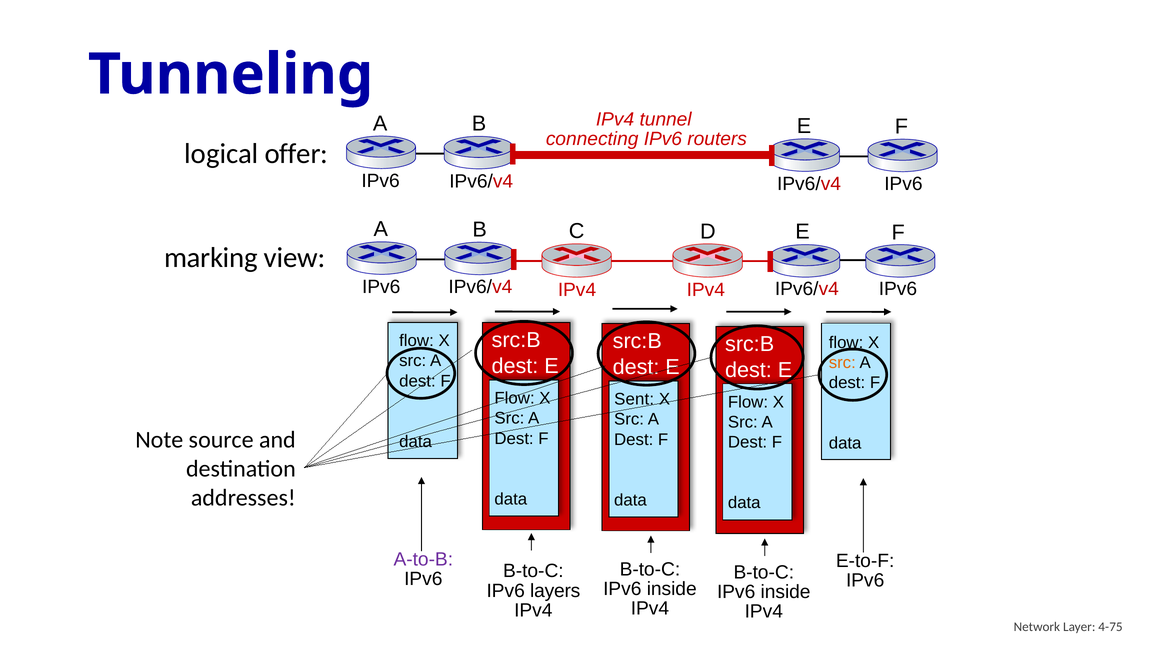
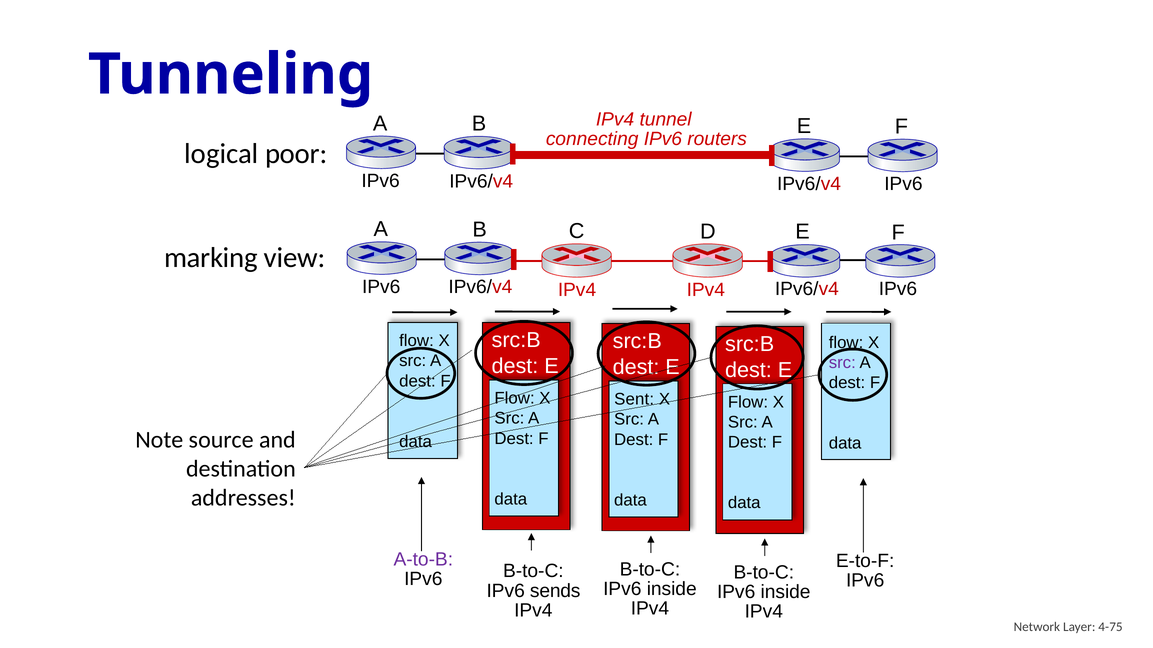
offer: offer -> poor (296, 154)
src colour: orange -> purple (842, 363)
layers: layers -> sends (555, 591)
